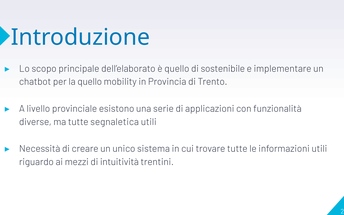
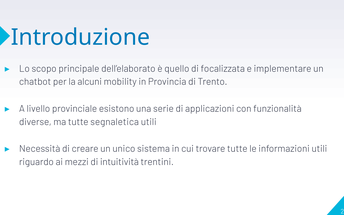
sostenibile: sostenibile -> focalizzata (223, 69)
la quello: quello -> alcuni (90, 82)
